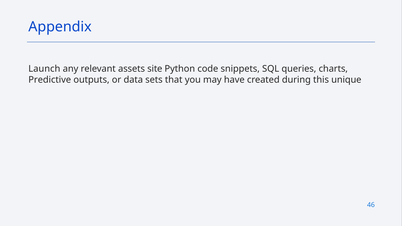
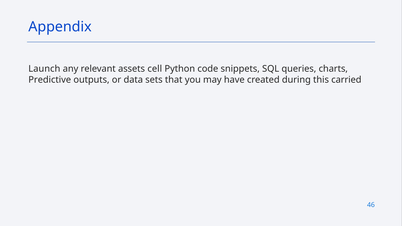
site: site -> cell (155, 69)
unique: unique -> carried (346, 80)
